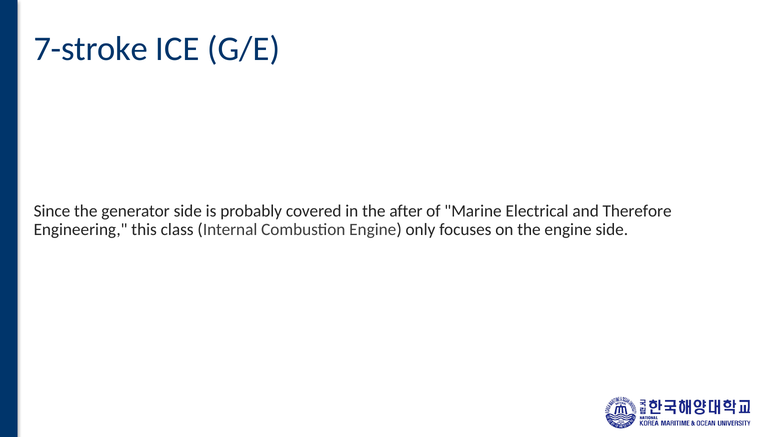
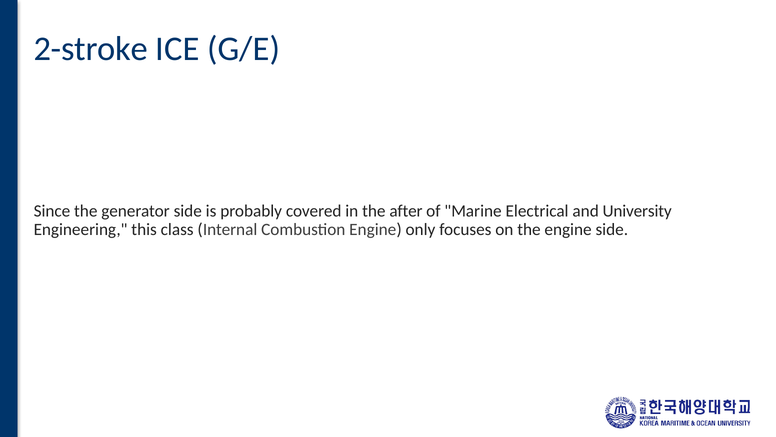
7-stroke: 7-stroke -> 2-stroke (91, 49)
Therefore: Therefore -> University (637, 211)
